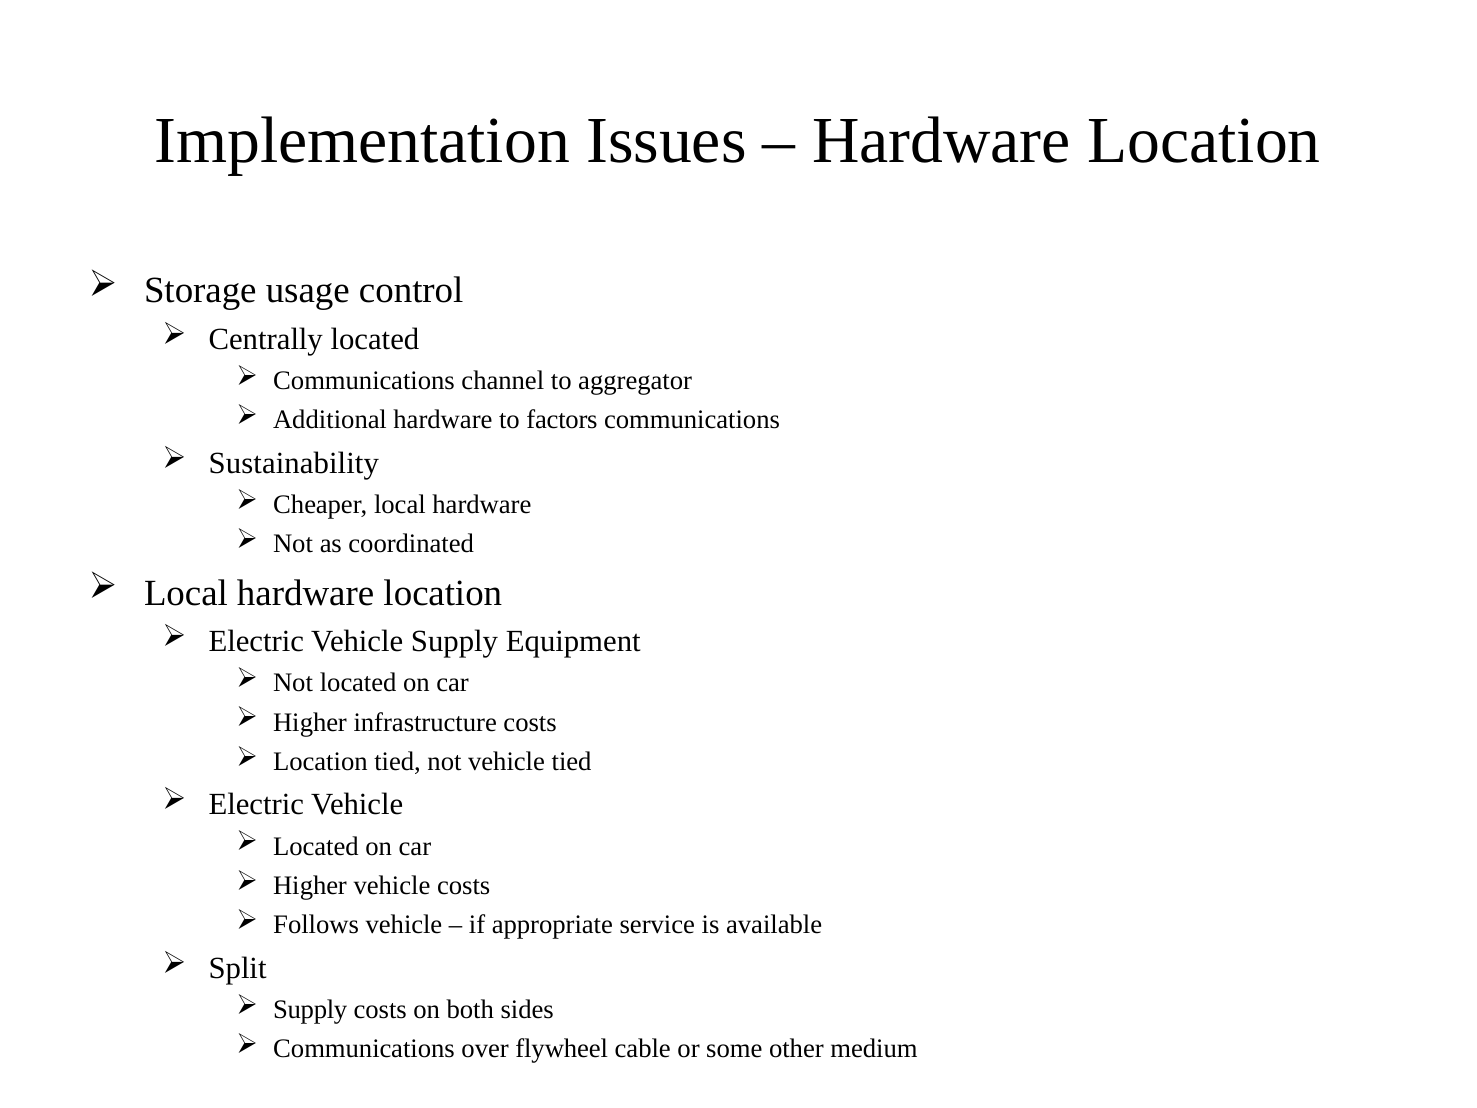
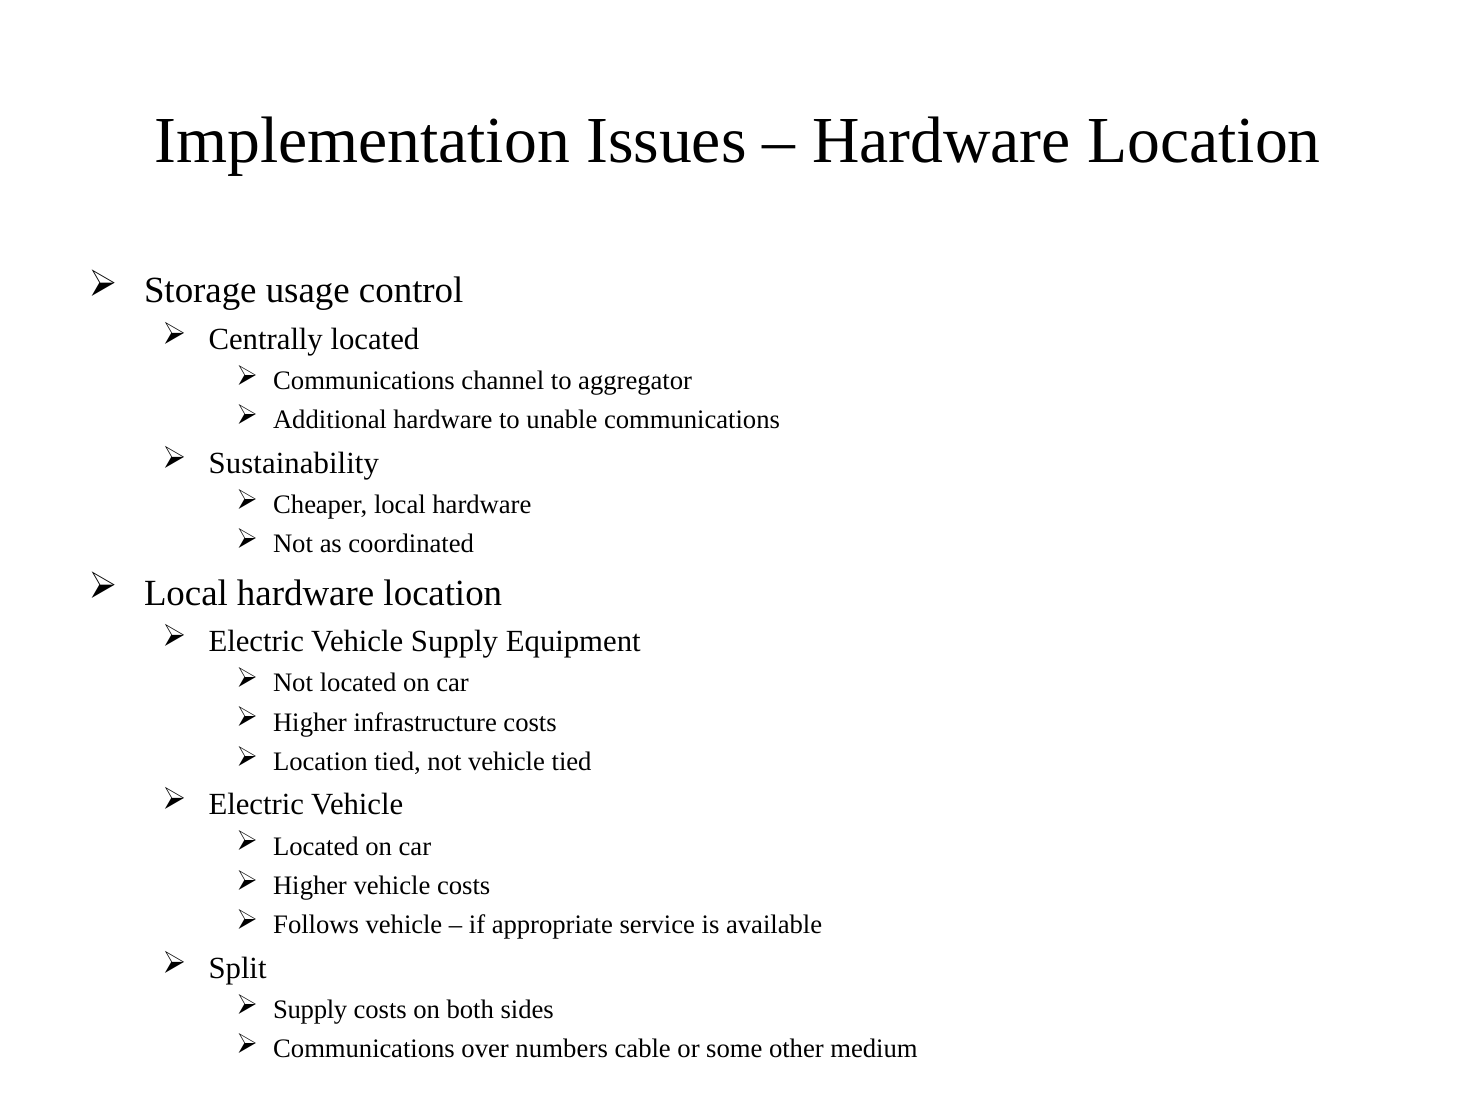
factors: factors -> unable (562, 420)
flywheel: flywheel -> numbers (562, 1049)
